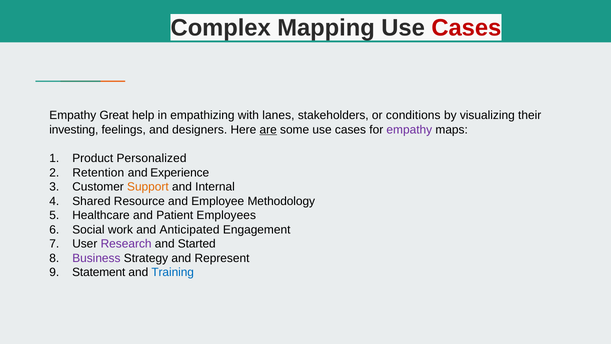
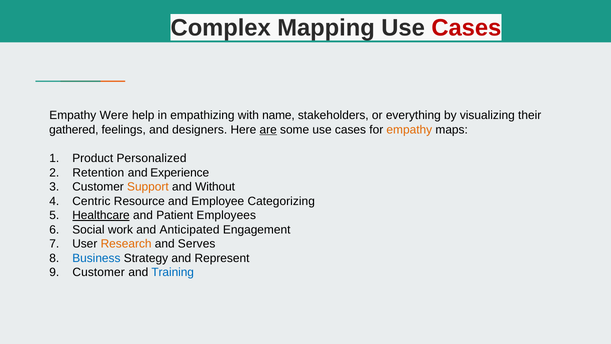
Great: Great -> Were (114, 115)
lanes: lanes -> name (279, 115)
conditions: conditions -> everything (413, 115)
investing: investing -> gathered (74, 130)
empathy colour: purple -> orange (409, 130)
Internal: Internal -> Without (215, 187)
Shared: Shared -> Centric (91, 201)
Methodology: Methodology -> Categorizing (281, 201)
Healthcare underline: none -> present (101, 215)
Research colour: purple -> orange (126, 244)
Started: Started -> Serves (197, 244)
Business colour: purple -> blue (96, 258)
Statement: Statement -> Customer (99, 272)
